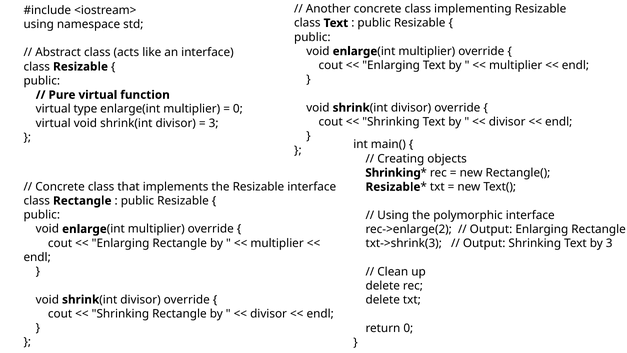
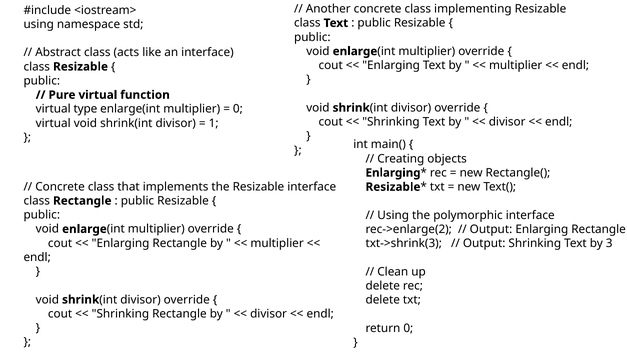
3: 3 -> 1 (214, 123)
Shrinking: Shrinking -> Enlarging (393, 173)
